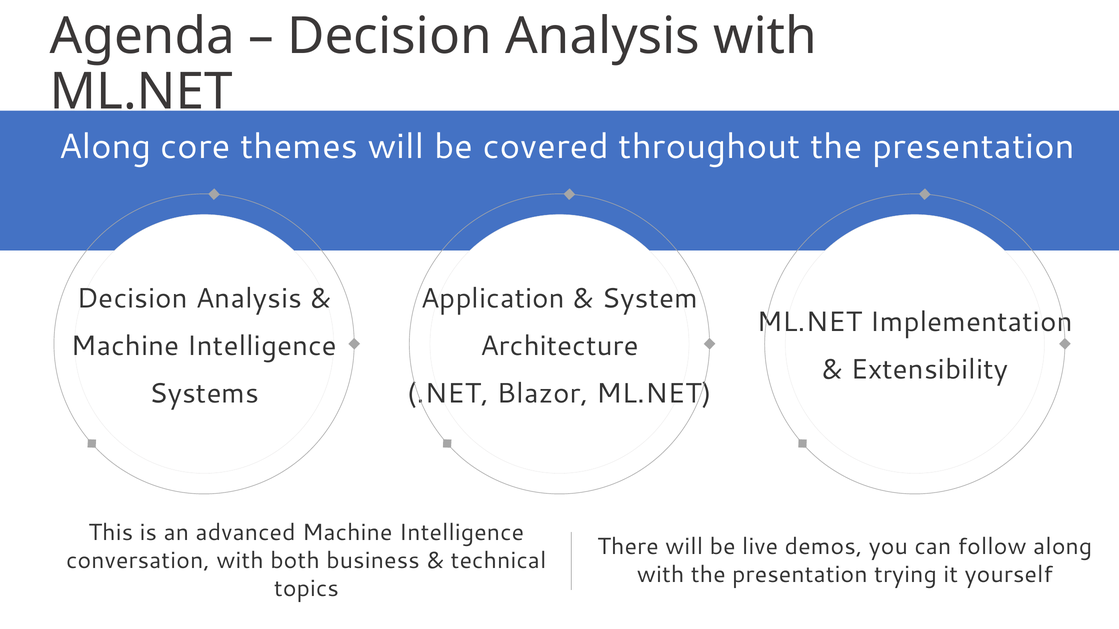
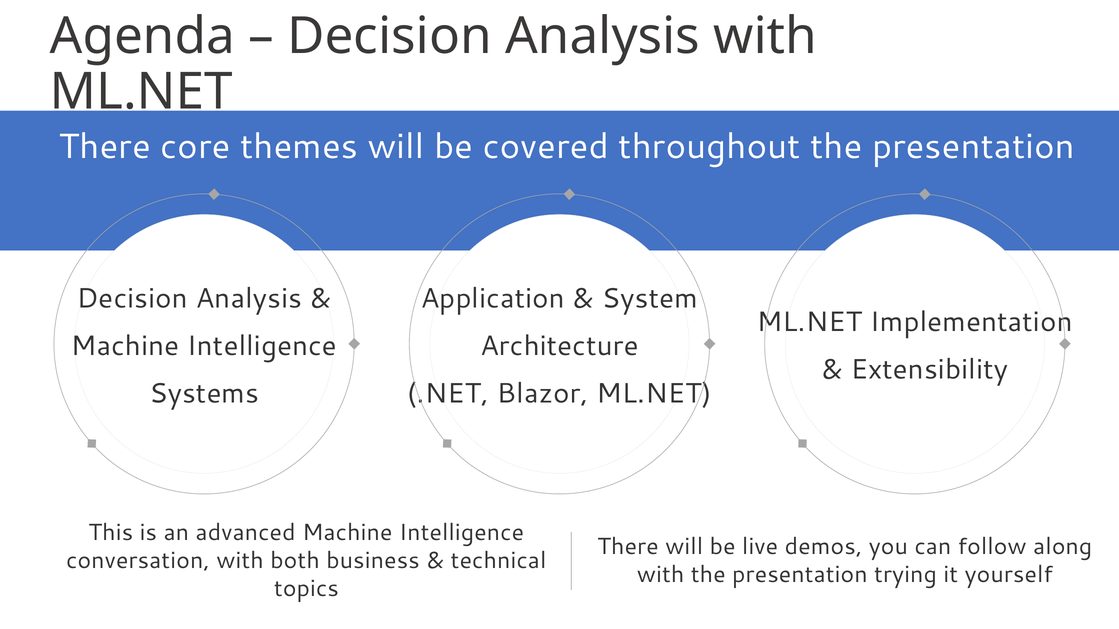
Along: Along -> There (105, 147)
